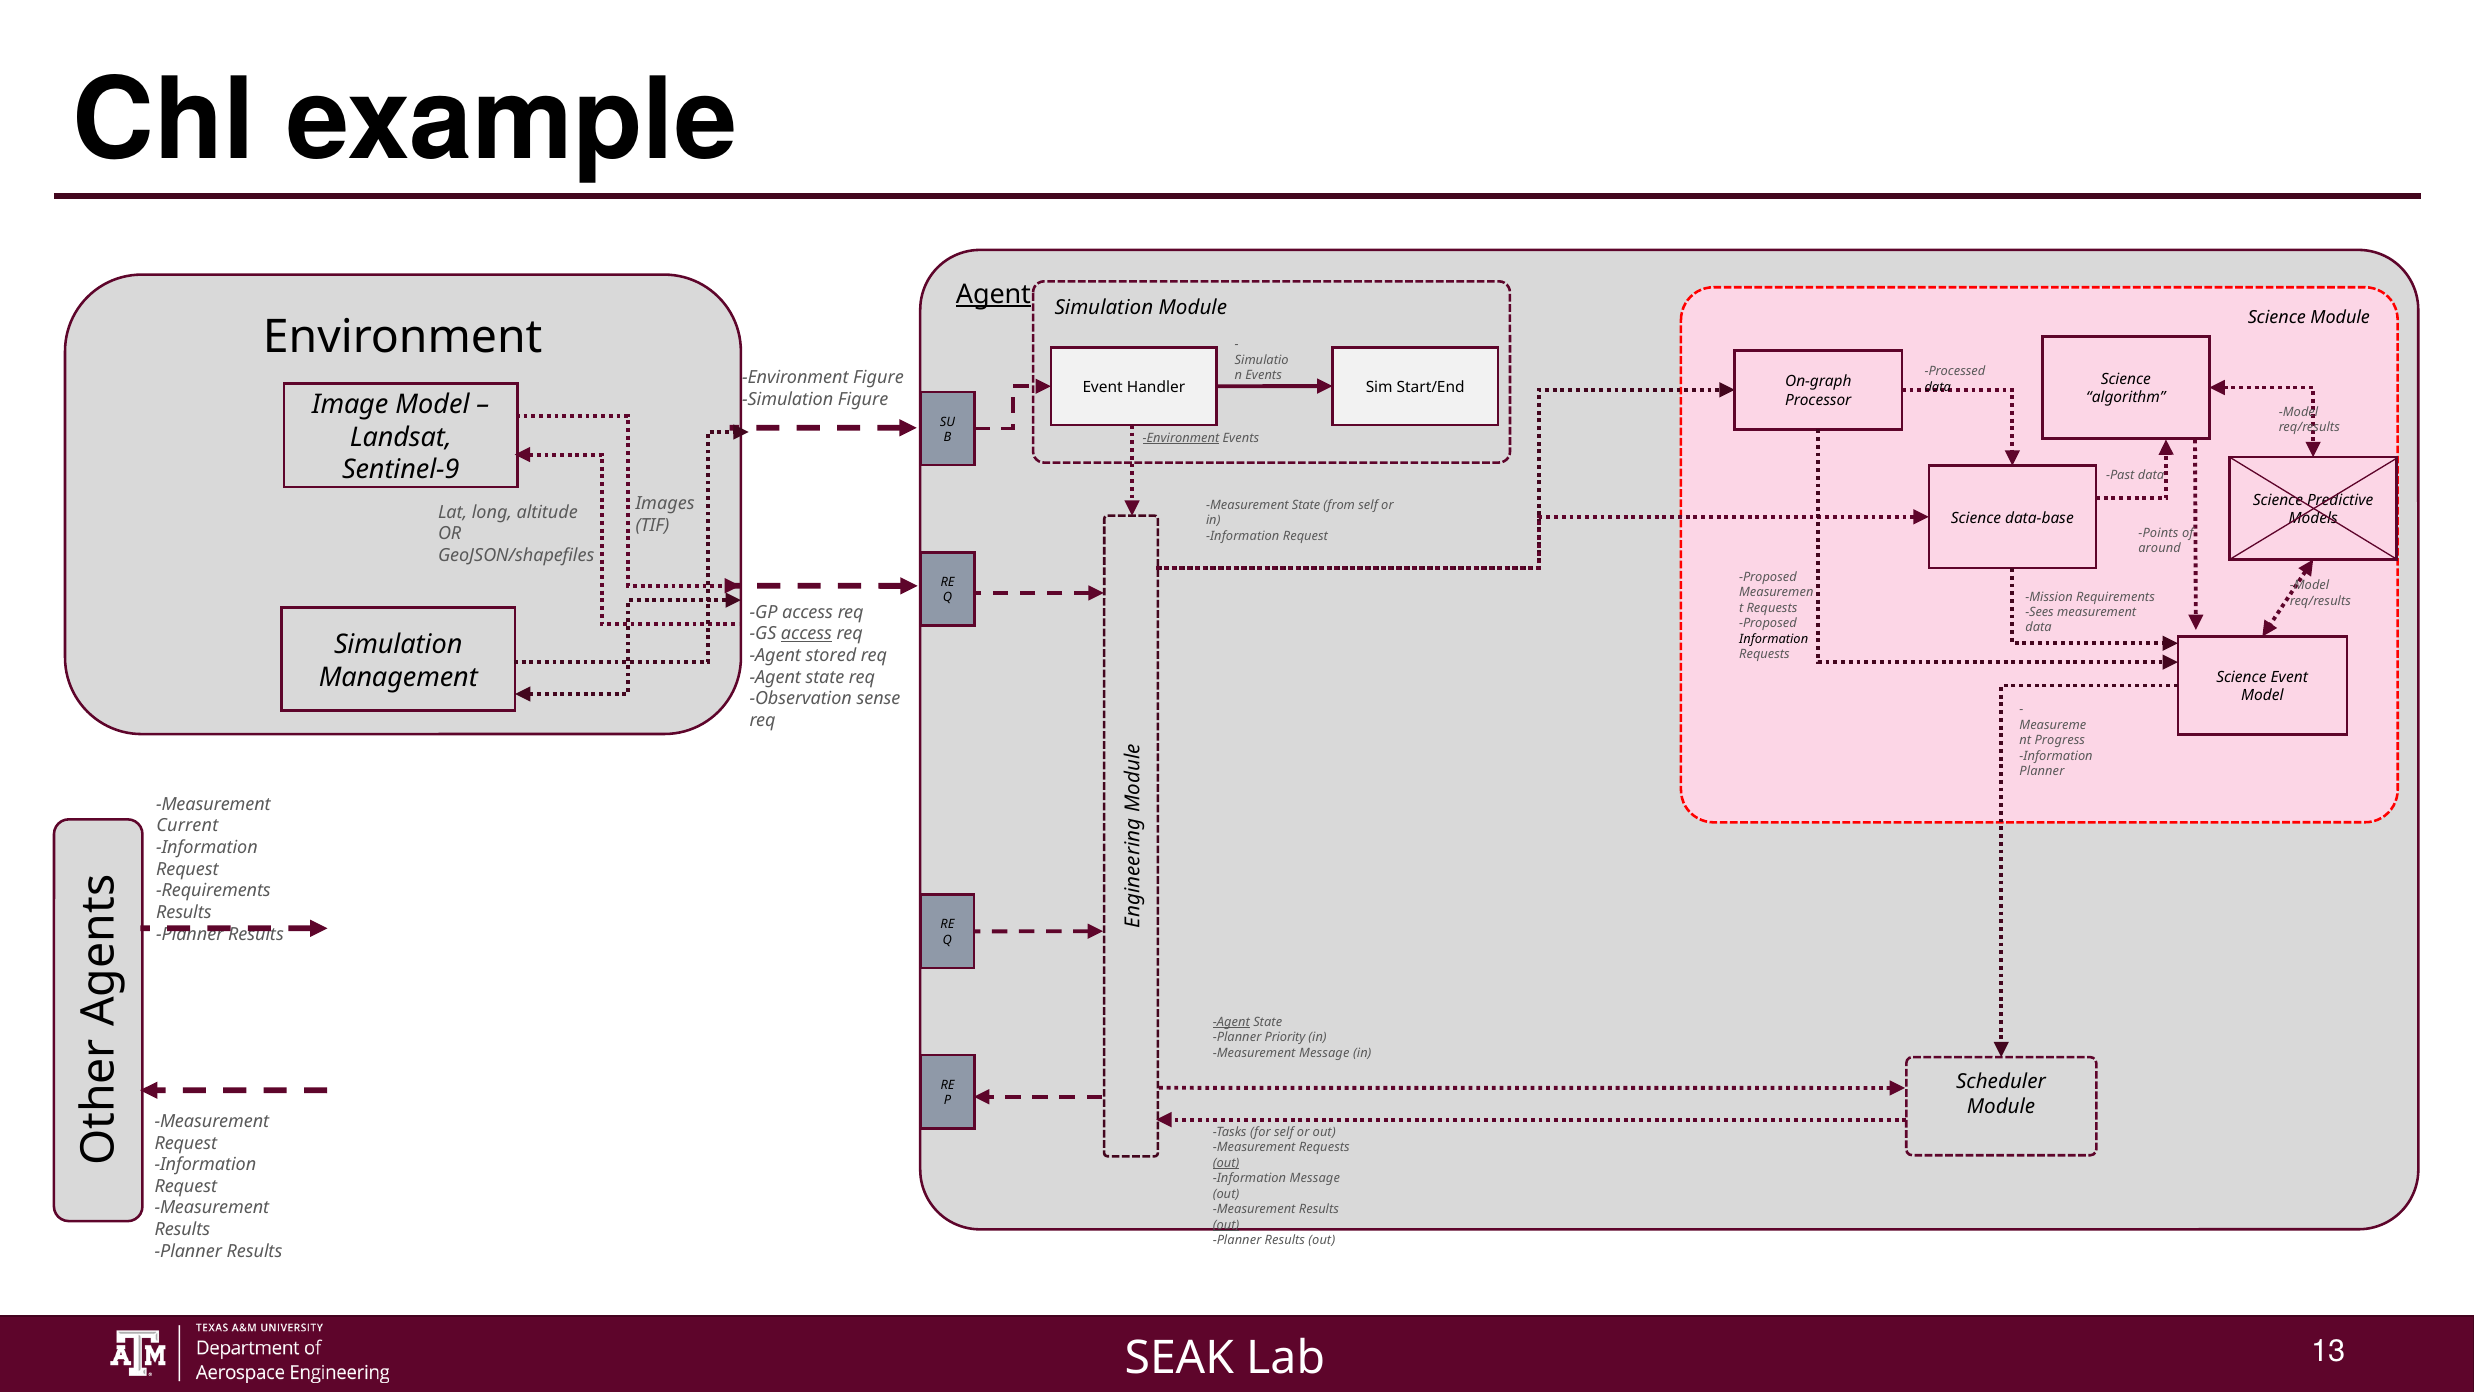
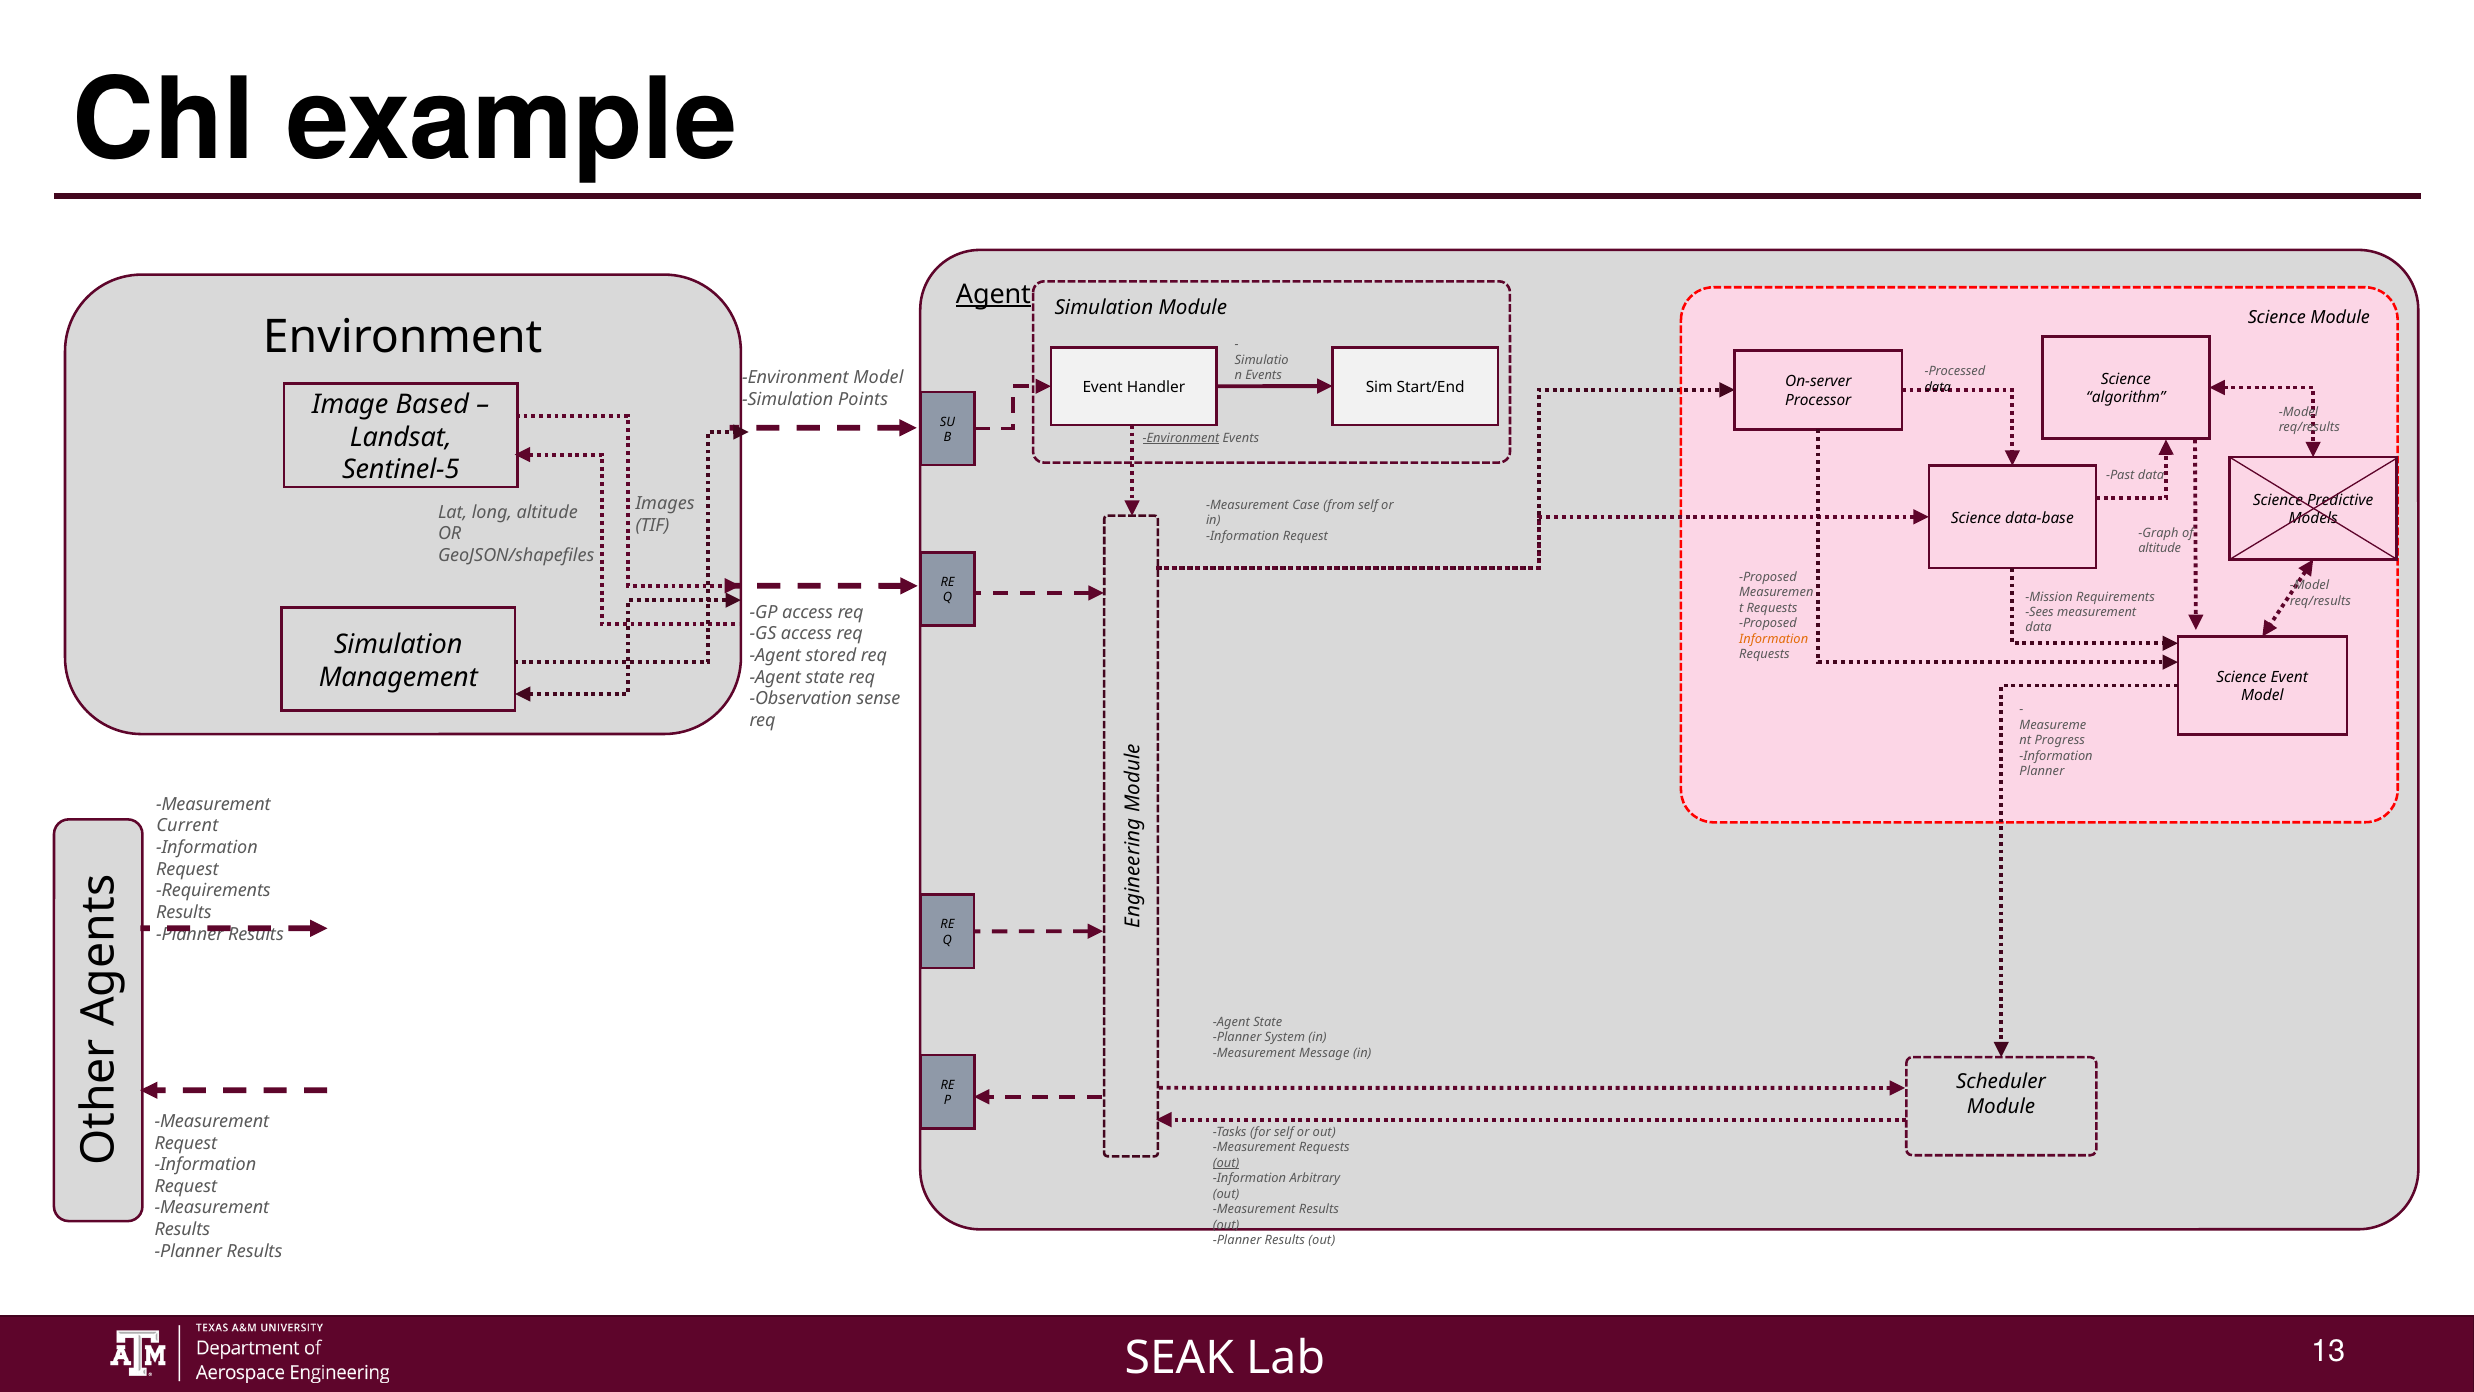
Environment Figure: Figure -> Model (878, 377)
On-graph: On-graph -> On-server (1818, 382)
Simulation Figure: Figure -> Points (863, 399)
Image Model: Model -> Based (432, 405)
Sentinel-9: Sentinel-9 -> Sentinel-5 (401, 470)
Measurement State: State -> Case (1306, 505)
Points: Points -> Graph (2158, 533)
around: around -> altitude (2160, 548)
access underline: present -> none (806, 634)
Information colour: black -> orange (1774, 639)
Agent underline: present -> none (1231, 1022)
Priority: Priority -> System (1285, 1037)
Information Message: Message -> Arbitrary (1315, 1178)
out underline: present -> none (1226, 1224)
